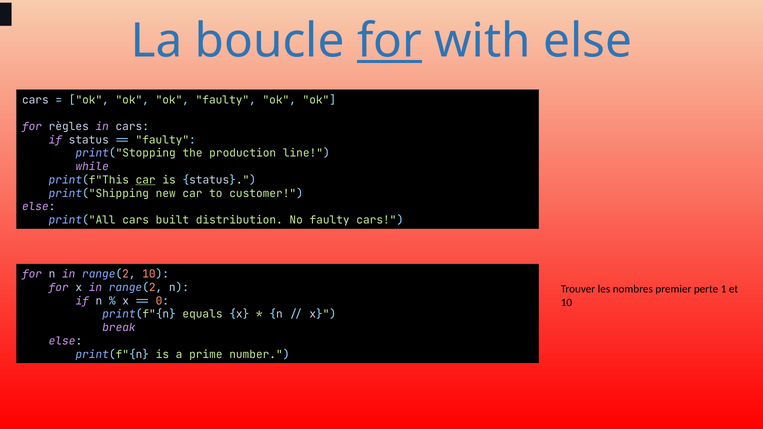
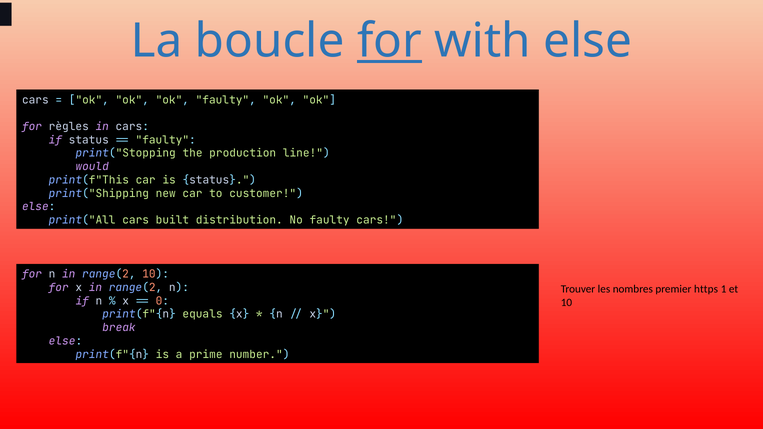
while: while -> would (92, 167)
car underline: present -> none (146, 180)
perte: perte -> https (706, 289)
